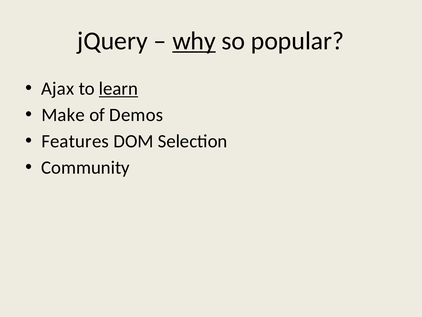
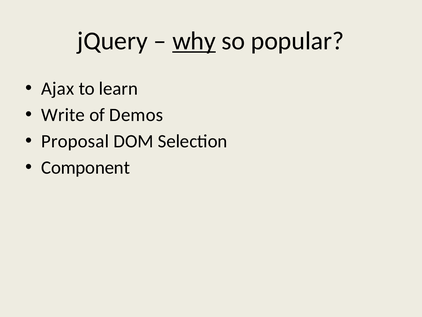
learn underline: present -> none (118, 89)
Make: Make -> Write (63, 115)
Features: Features -> Proposal (75, 141)
Community: Community -> Component (86, 167)
